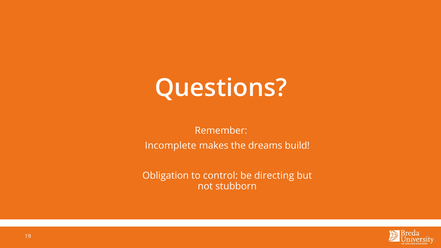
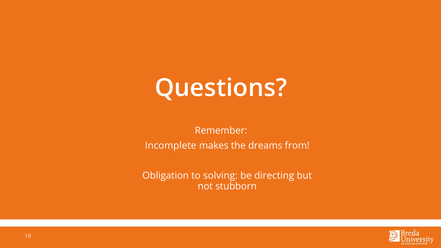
build: build -> from (297, 146)
control: control -> solving (220, 176)
